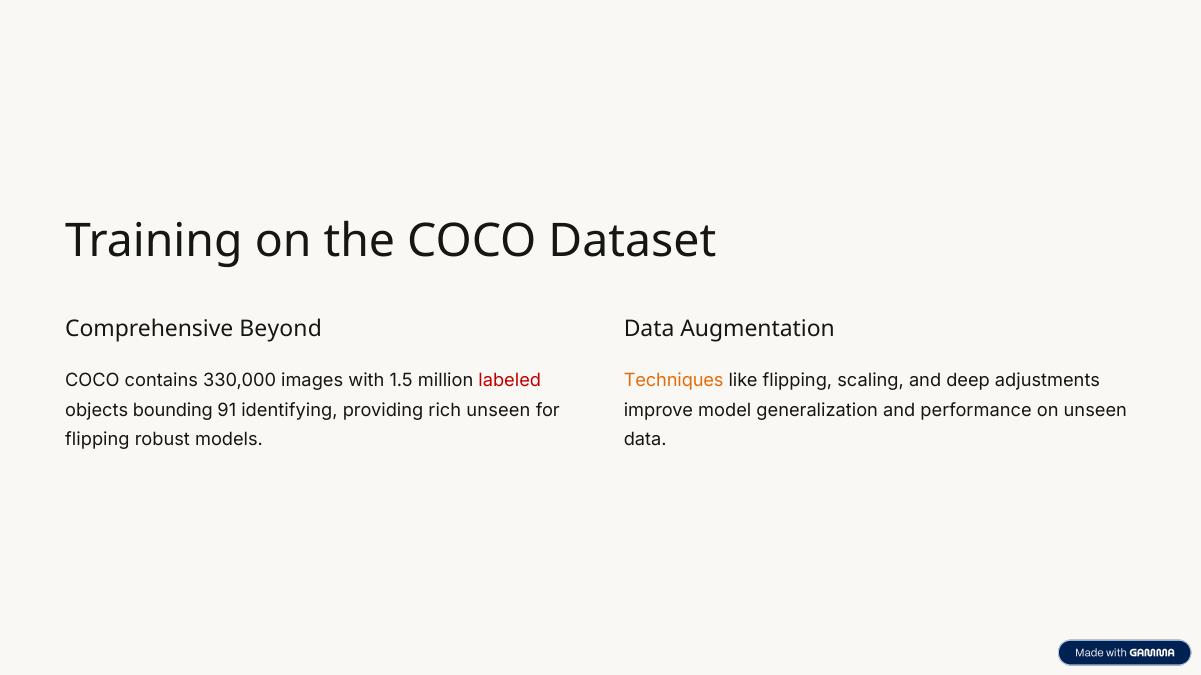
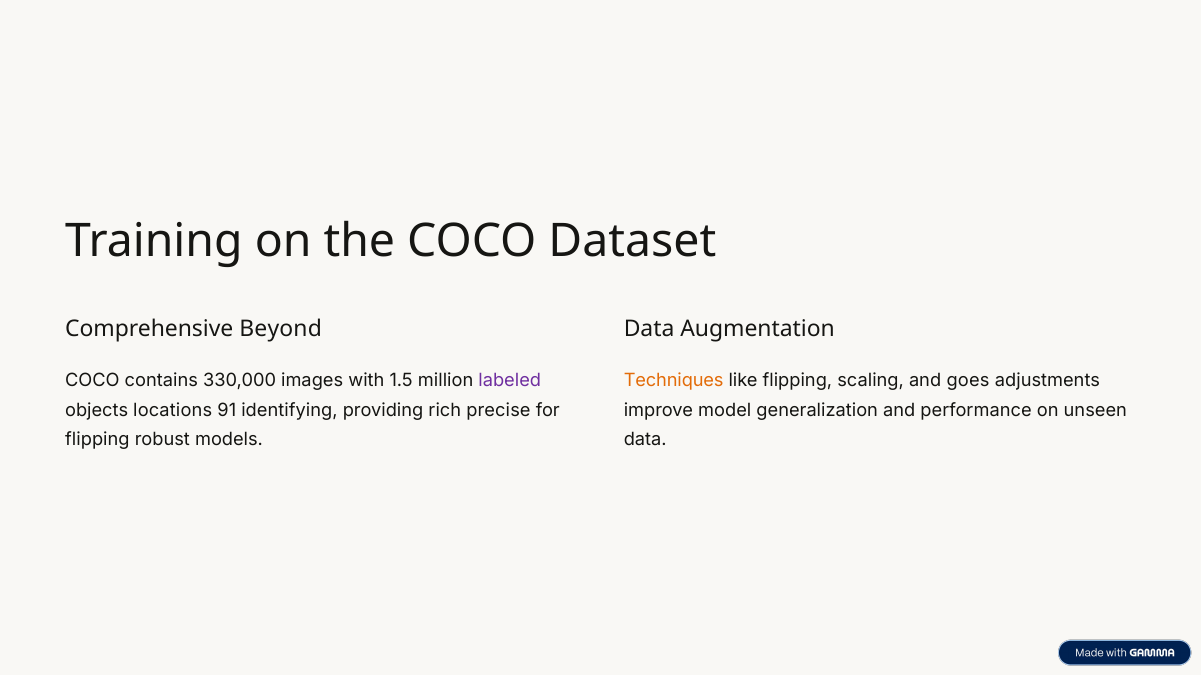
labeled colour: red -> purple (510, 381)
deep: deep -> goes (968, 381)
bounding: bounding -> locations (173, 411)
rich unseen: unseen -> precise (498, 411)
